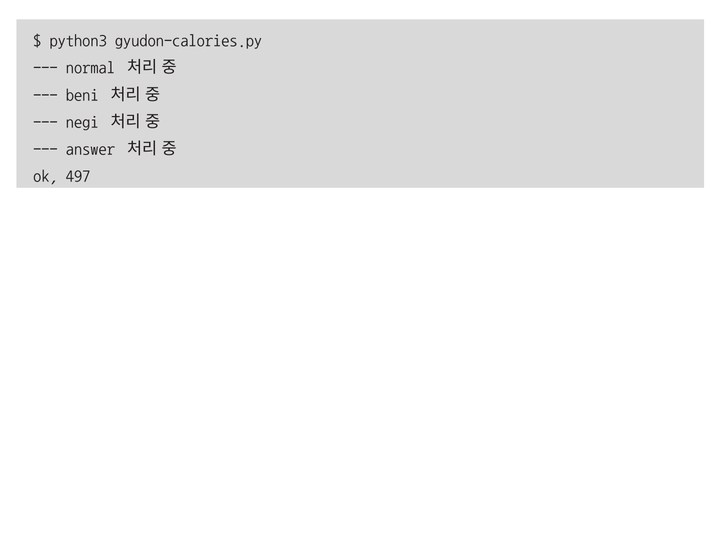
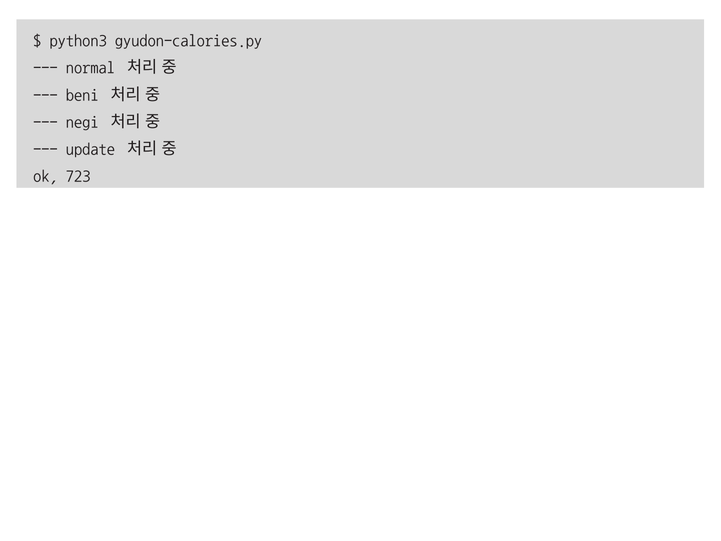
answer: answer -> update (90, 149)
497: 497 -> 723 (78, 176)
